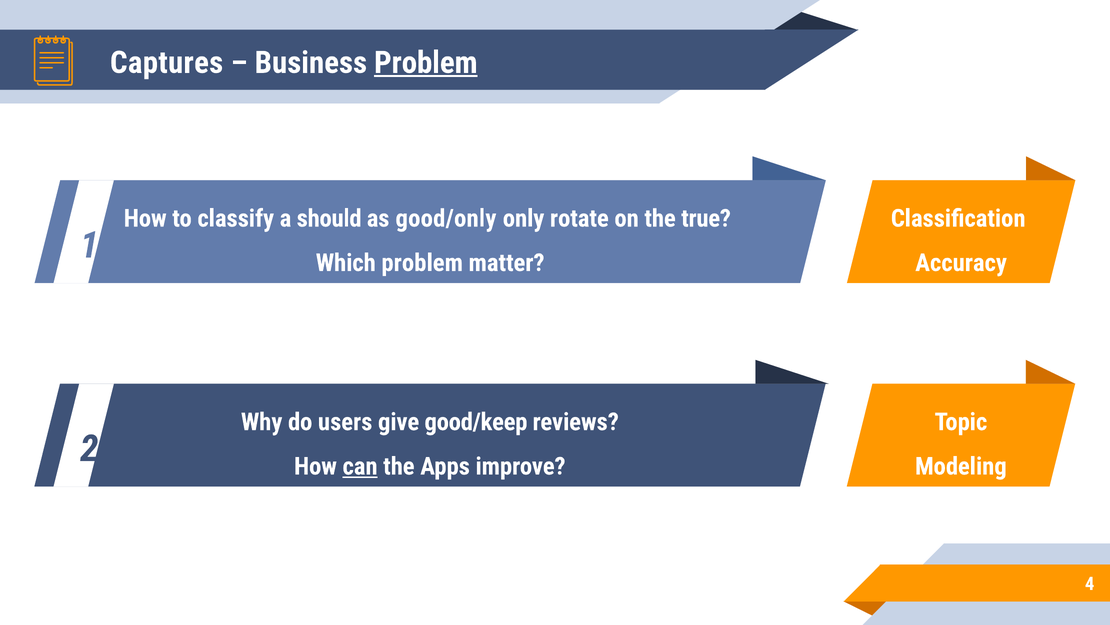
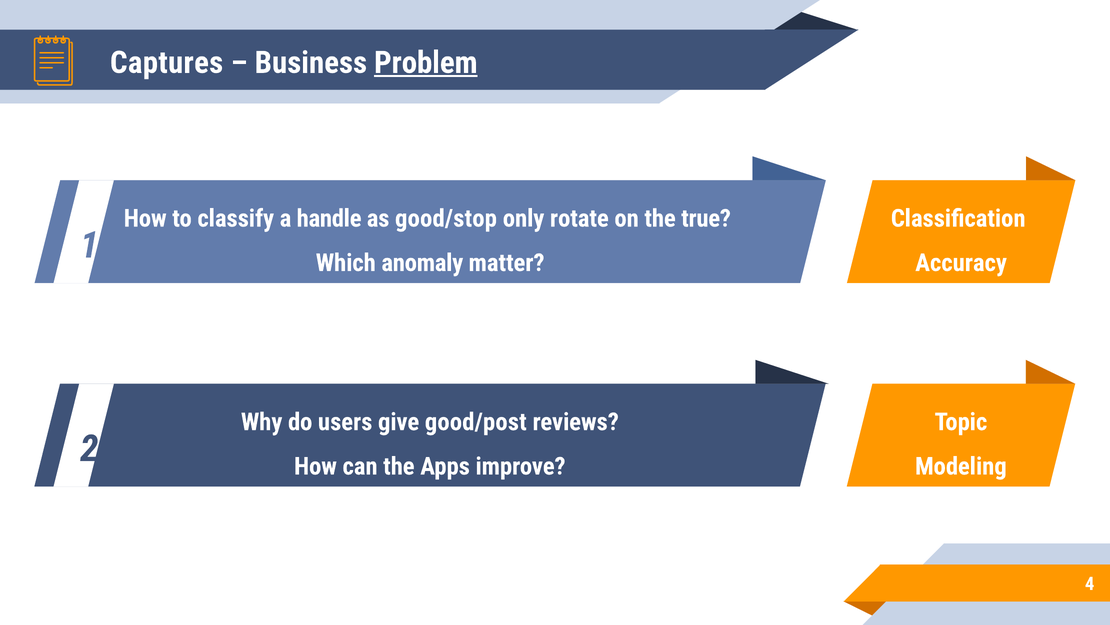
should: should -> handle (329, 218)
good/only: good/only -> good/stop (446, 218)
Which problem: problem -> anomaly (422, 263)
good/keep: good/keep -> good/post (476, 422)
can underline: present -> none (360, 466)
